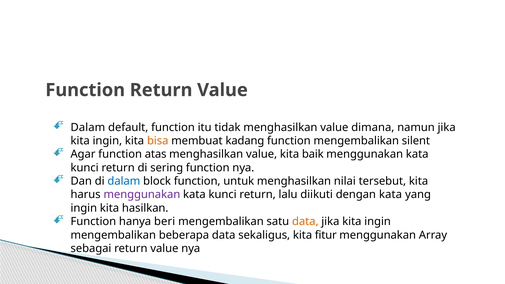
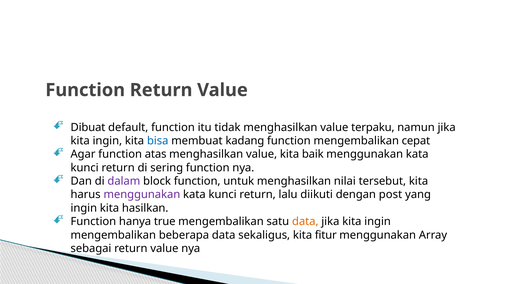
Dalam: Dalam -> Dibuat (88, 127)
dimana: dimana -> terpaku (373, 127)
bisa colour: orange -> blue (158, 141)
silent: silent -> cepat (416, 141)
dalam colour: blue -> purple (124, 181)
dengan kata: kata -> post (391, 195)
beri: beri -> true (165, 222)
